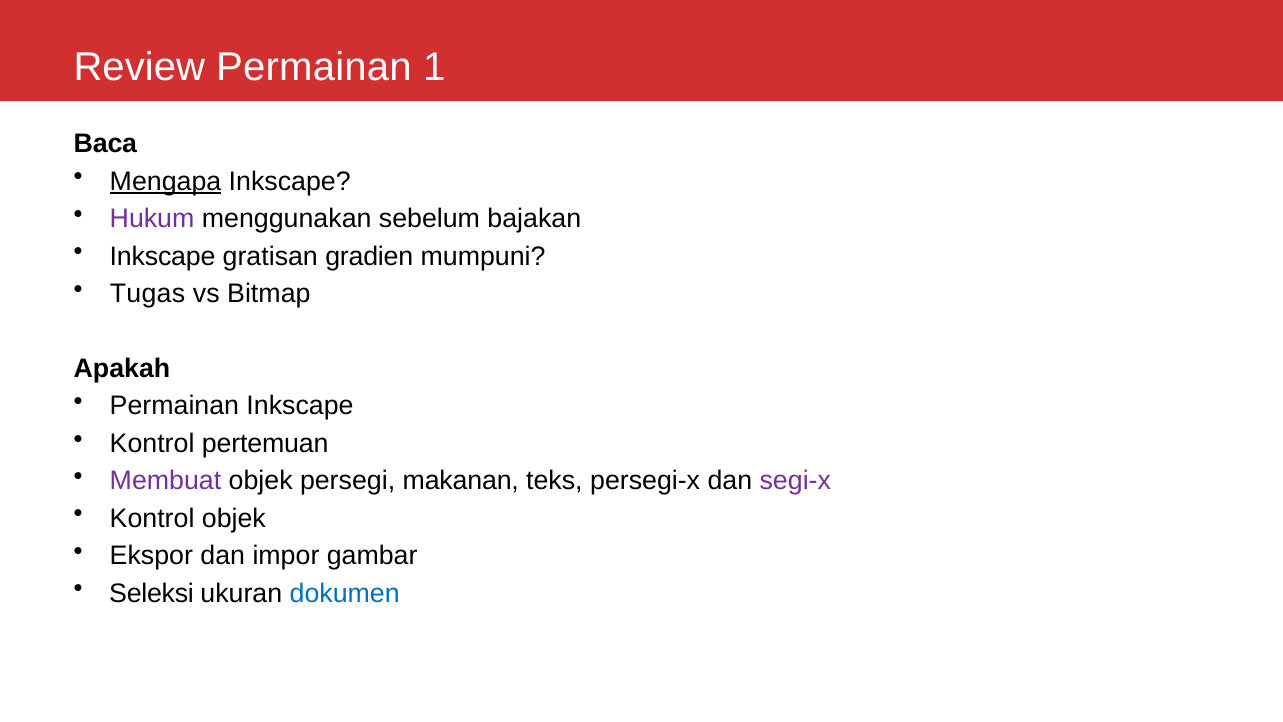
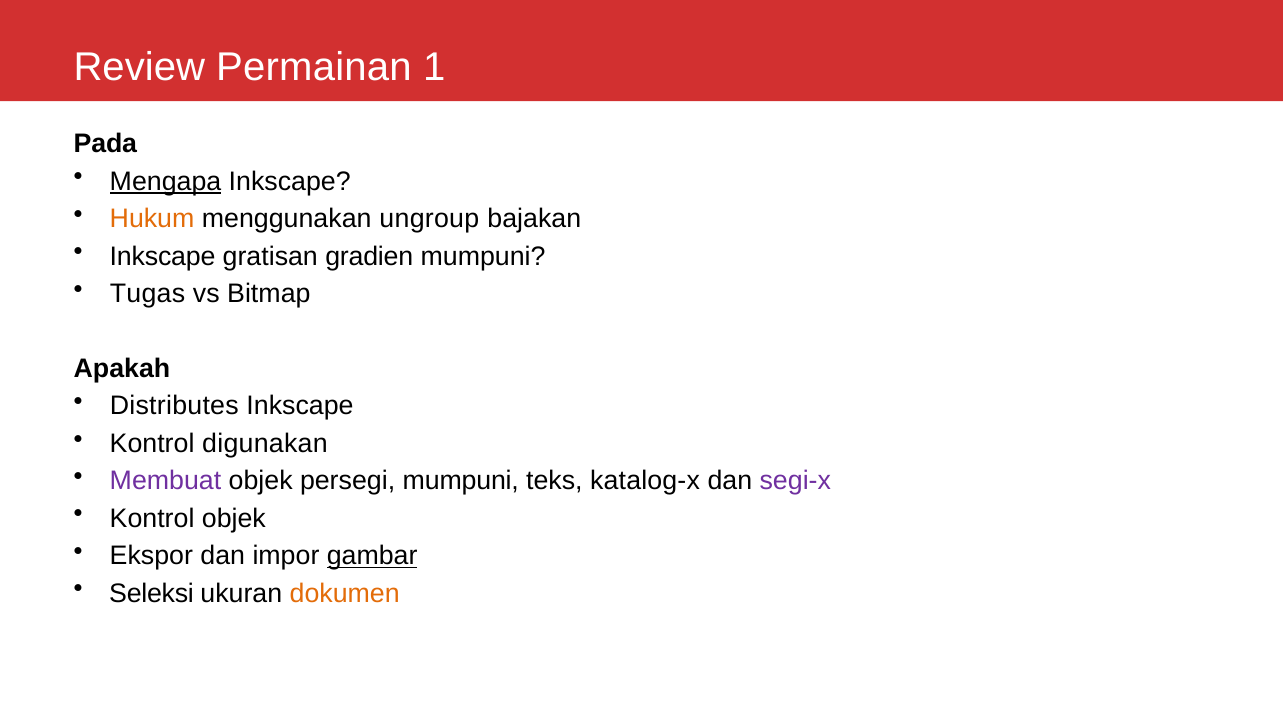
Baca: Baca -> Pada (105, 144)
Hukum colour: purple -> orange (152, 219)
sebelum: sebelum -> ungroup (429, 219)
Permainan: Permainan -> Distributes (174, 406)
pertemuan: pertemuan -> digunakan (265, 443)
persegi makanan: makanan -> mumpuni (461, 481)
persegi-x: persegi-x -> katalog-x (645, 481)
gambar underline: none -> present (372, 556)
dokumen colour: blue -> orange (345, 593)
